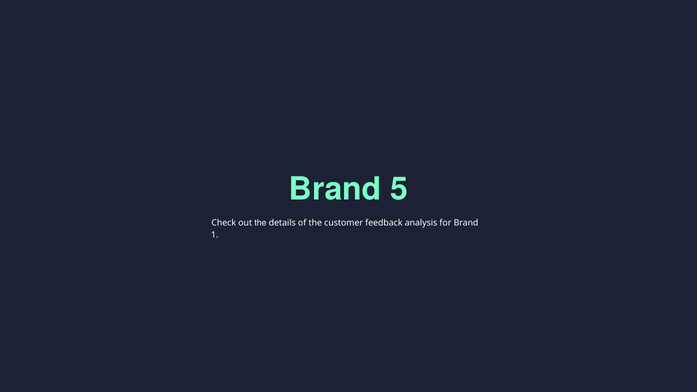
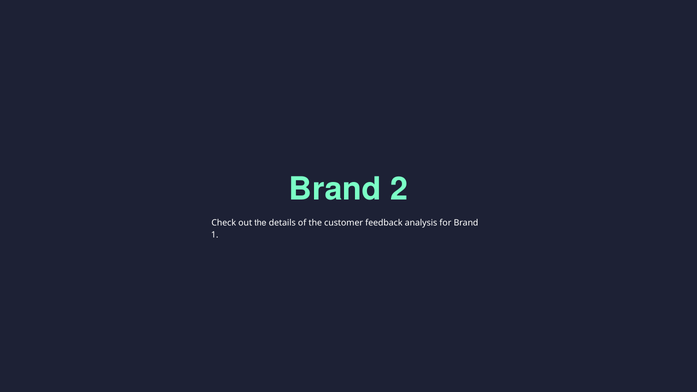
5: 5 -> 2 (399, 189)
